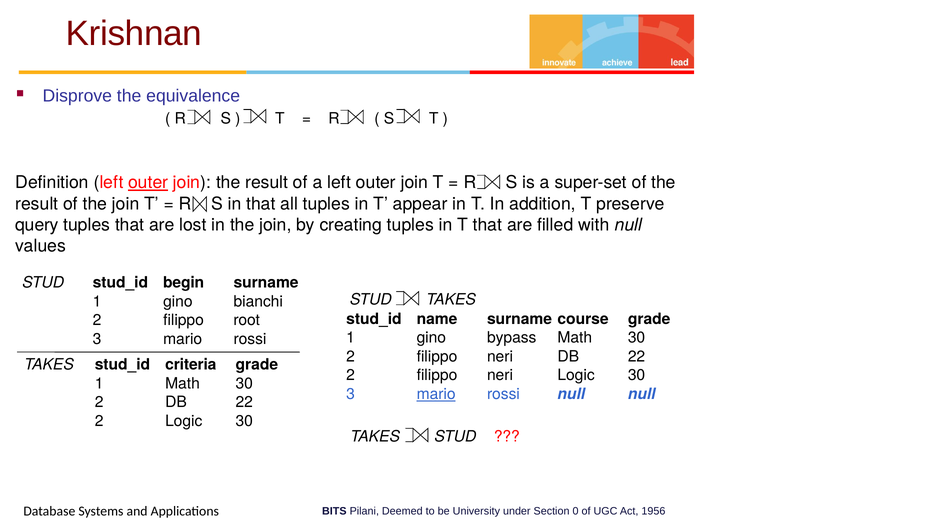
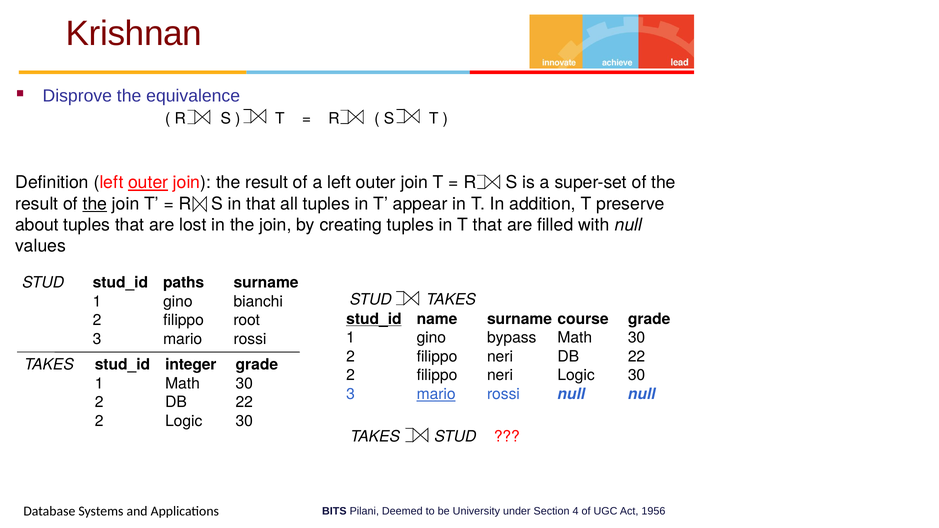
the underline: none -> present (95, 204)
query: query -> about (37, 225)
begin: begin -> paths (184, 283)
stud_id underline: none -> present (374, 319)
criteria: criteria -> integer (191, 365)
0: 0 -> 4 (576, 511)
